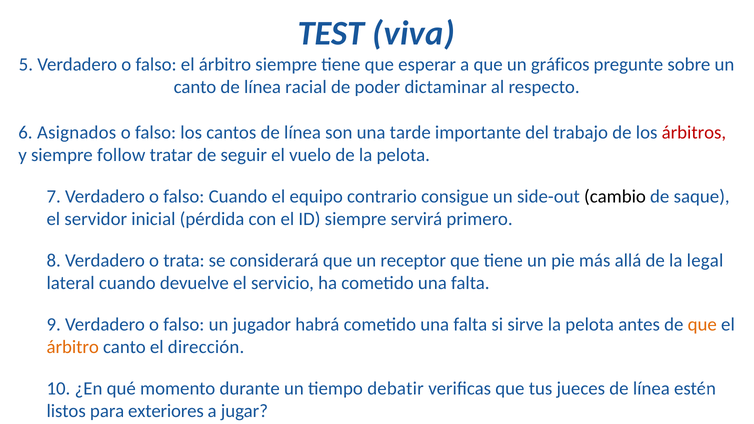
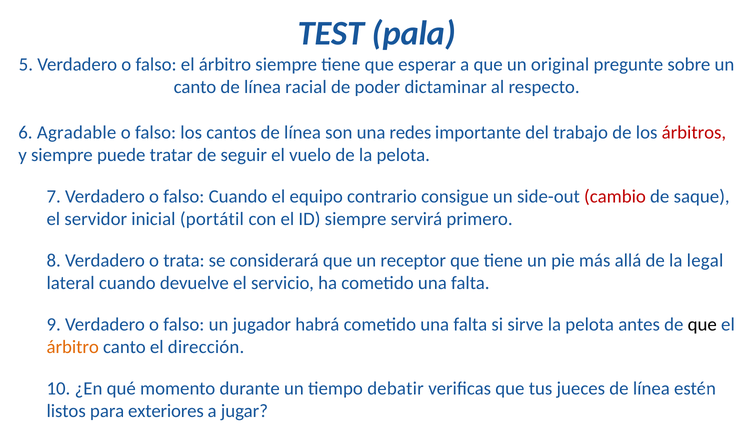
viva: viva -> pala (414, 34)
gráficos: gráficos -> original (560, 64)
Asignados: Asignados -> Agradable (77, 132)
tarde: tarde -> redes (410, 132)
follow: follow -> puede (121, 155)
cambio colour: black -> red (615, 196)
pérdida: pérdida -> portátil (212, 219)
que colour: orange -> black (702, 325)
